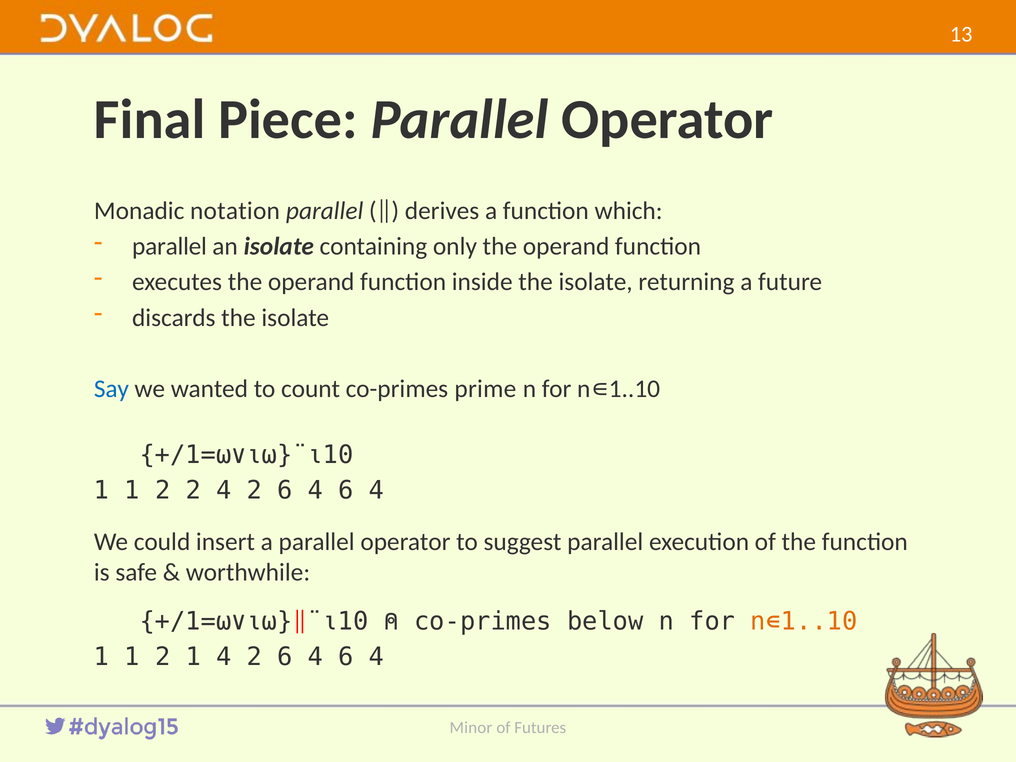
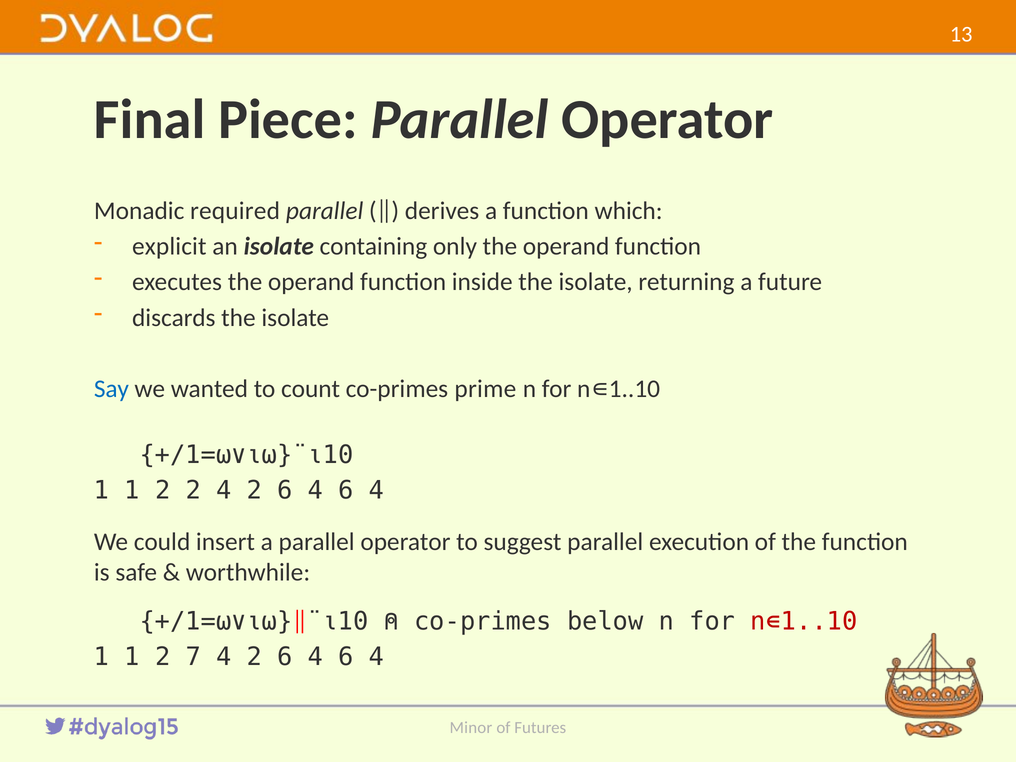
notation: notation -> required (235, 211)
parallel: parallel -> explicit (169, 246)
n∊1..10 colour: orange -> red (804, 621)
2 1: 1 -> 7 (193, 657)
